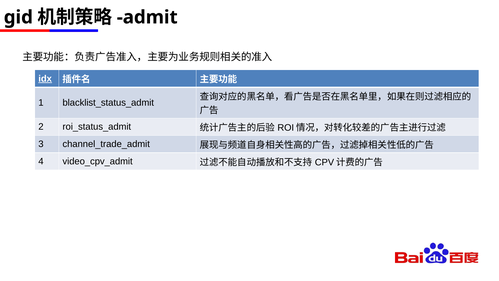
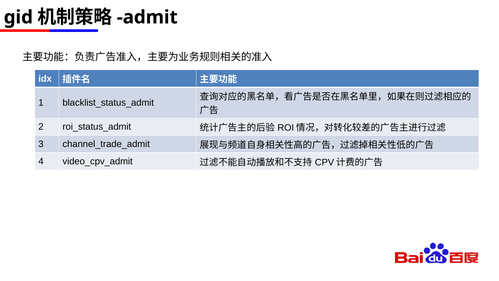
idx underline: present -> none (45, 79)
